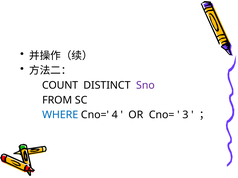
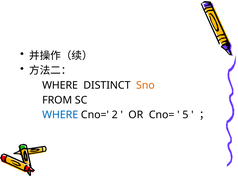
COUNT: COUNT -> WHERE (60, 85)
Sno colour: purple -> orange (145, 85)
4: 4 -> 2 (115, 115)
3: 3 -> 5 (185, 115)
